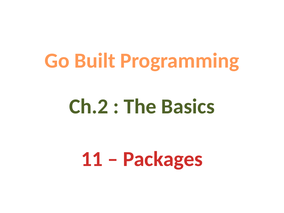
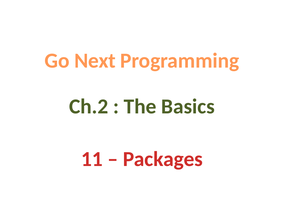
Built: Built -> Next (95, 61)
